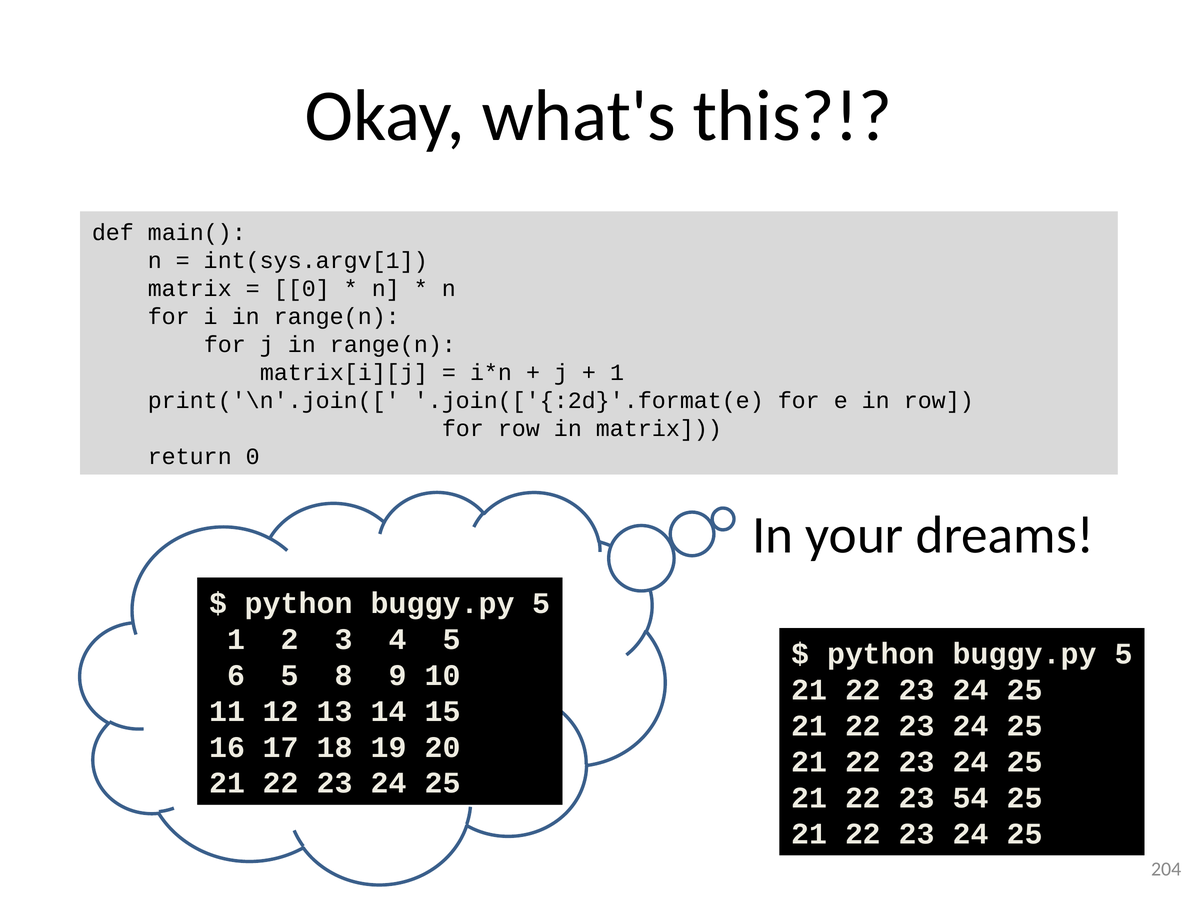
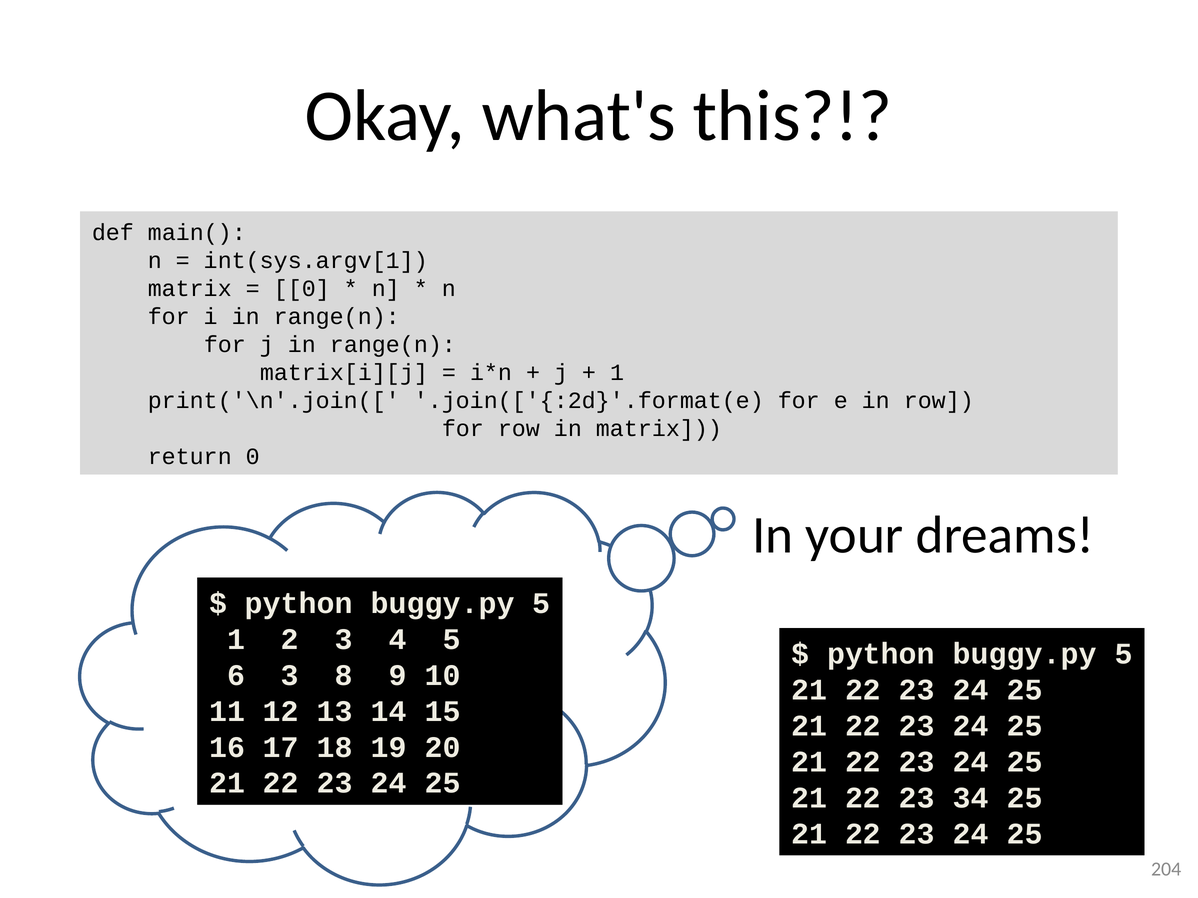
6 5: 5 -> 3 (290, 676)
54: 54 -> 34 (971, 798)
